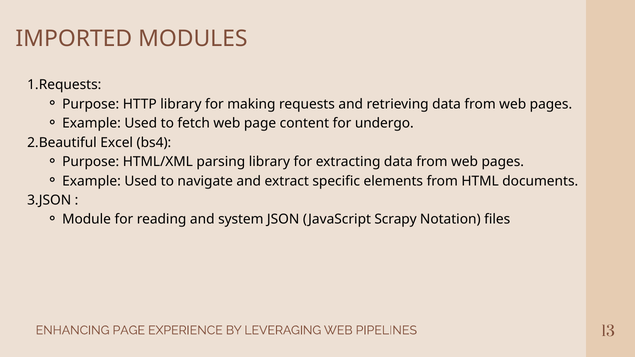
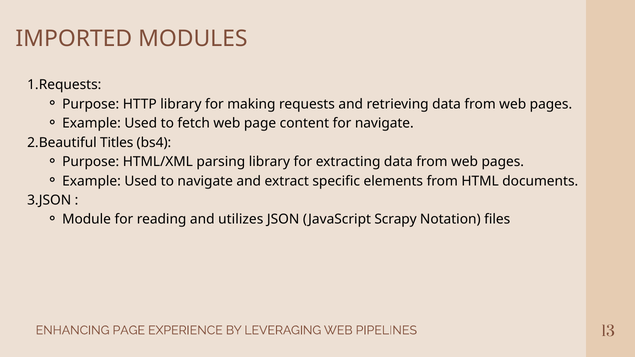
for undergo: undergo -> navigate (384, 123)
Excel: Excel -> Titles (117, 143)
system: system -> utilizes (241, 219)
